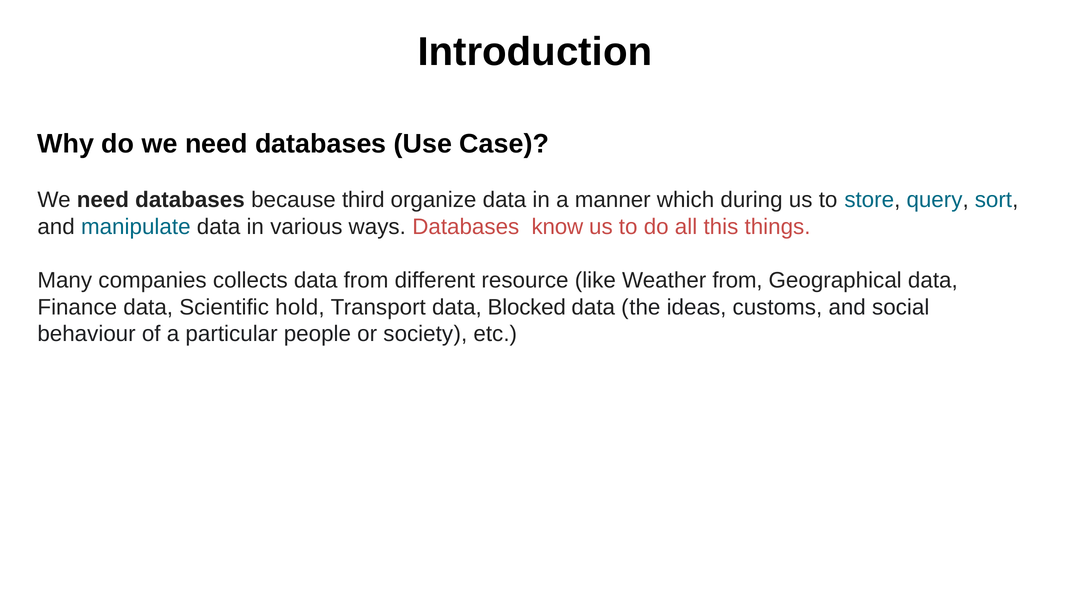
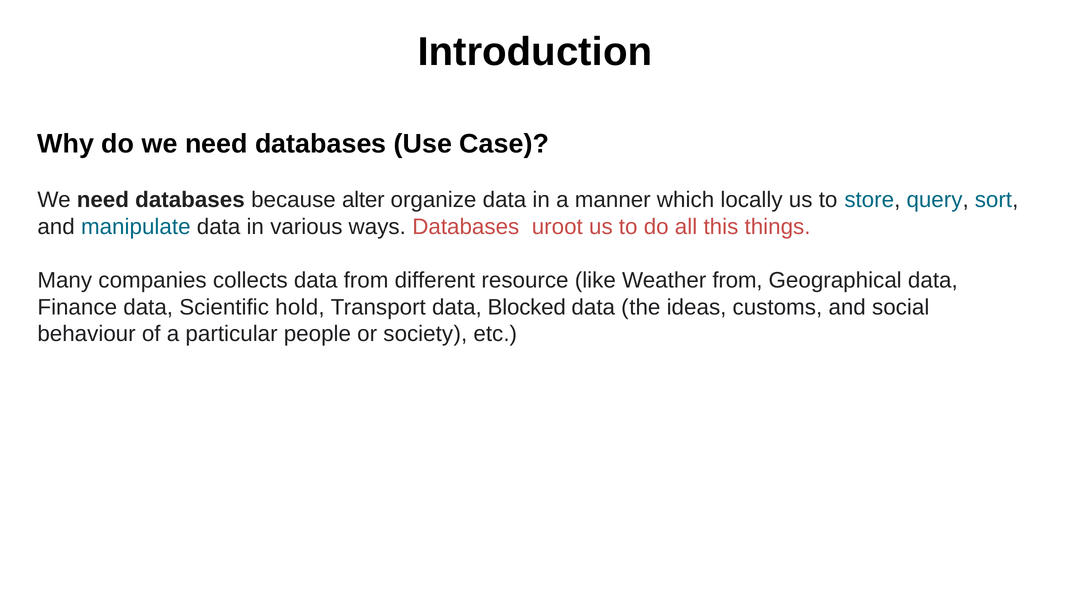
third: third -> alter (363, 200)
during: during -> locally (752, 200)
know: know -> uroot (557, 227)
